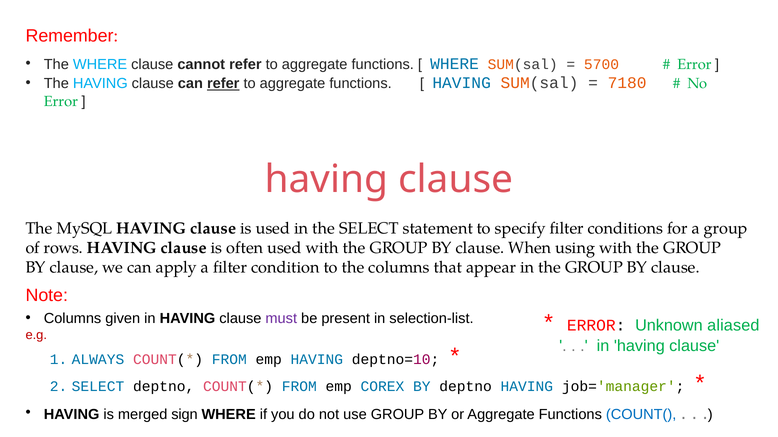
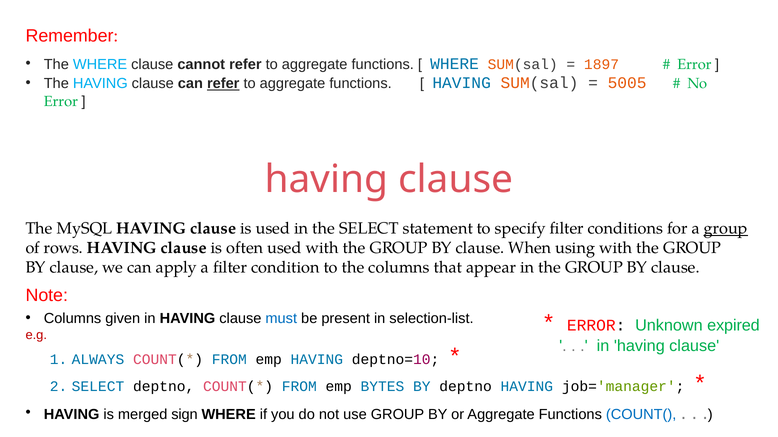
5700: 5700 -> 1897 (602, 64)
7180: 7180 -> 5005 (627, 83)
group underline: none -> present (726, 229)
must colour: purple -> blue (281, 319)
aliased: aliased -> expired (733, 326)
COREX: COREX -> BYTES (382, 387)
